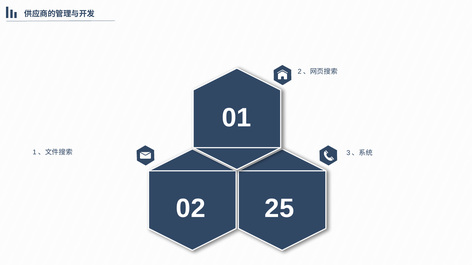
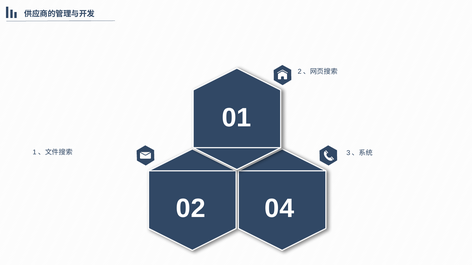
25: 25 -> 04 (279, 209)
